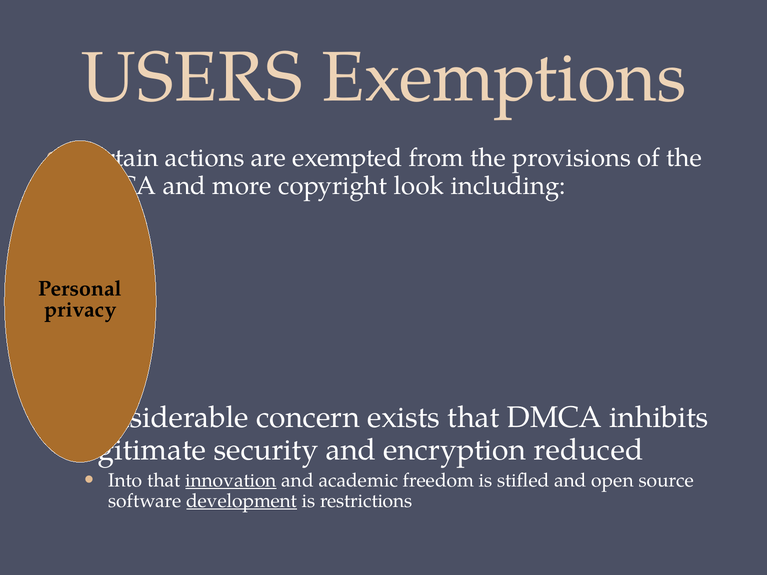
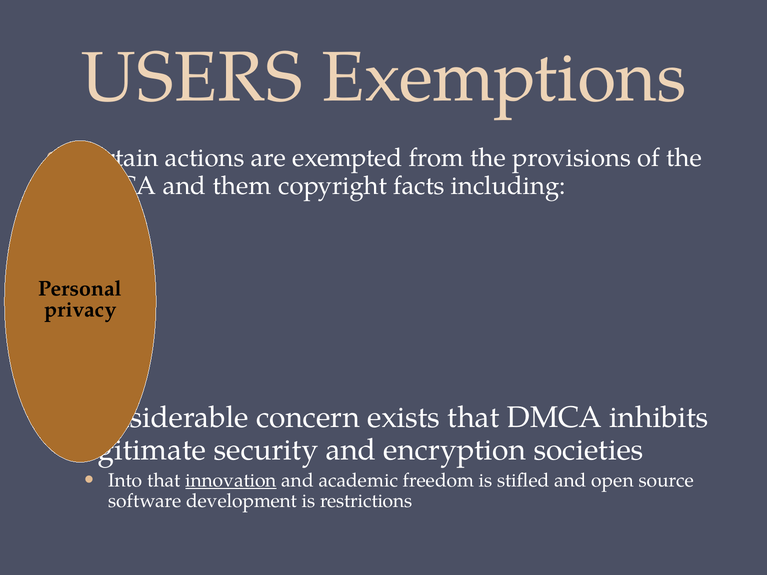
more: more -> them (242, 186)
look: look -> facts (419, 186)
reduced: reduced -> societies (589, 450)
development underline: present -> none (242, 501)
